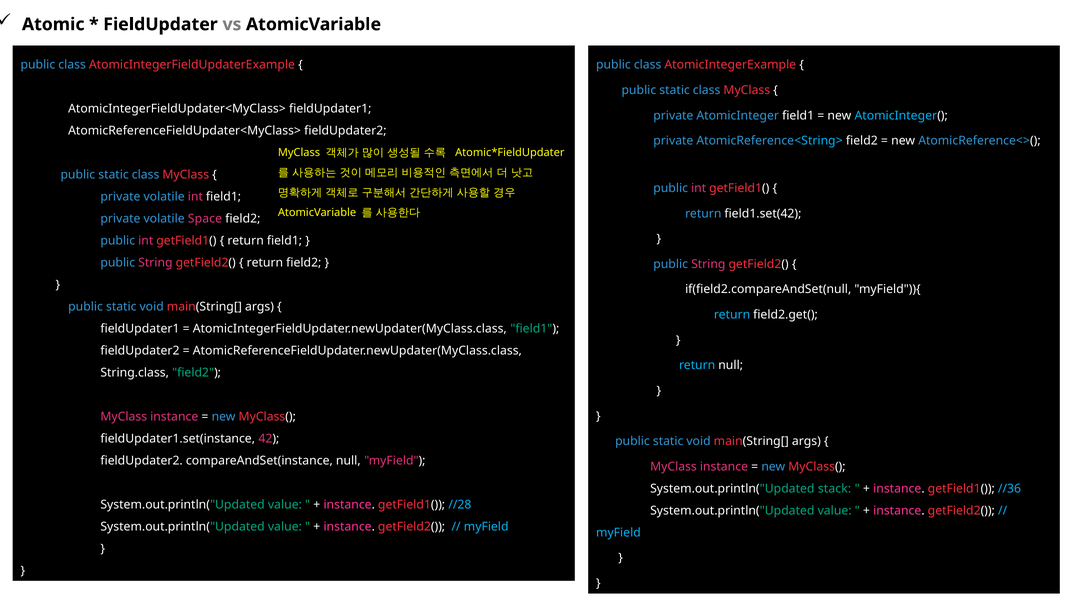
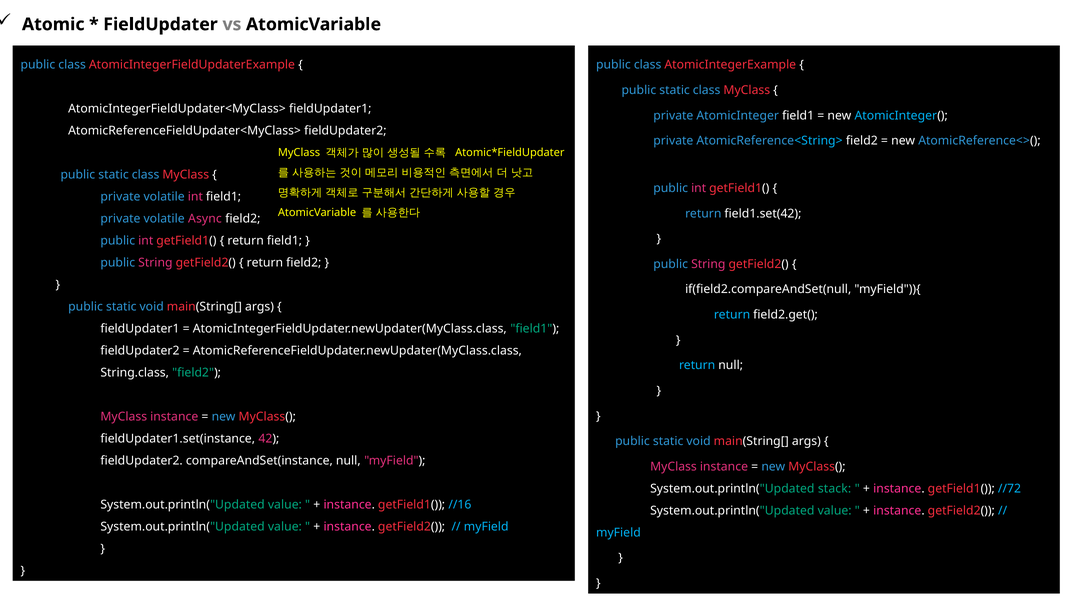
Space: Space -> Async (205, 219)
//36: //36 -> //72 (1010, 489)
//28: //28 -> //16 (460, 505)
